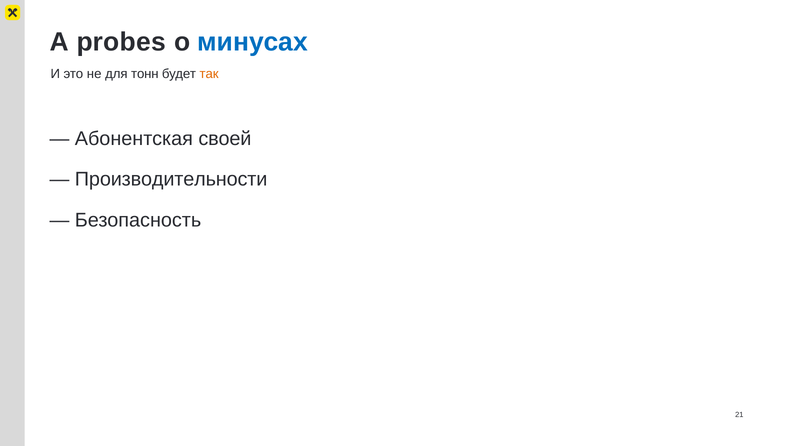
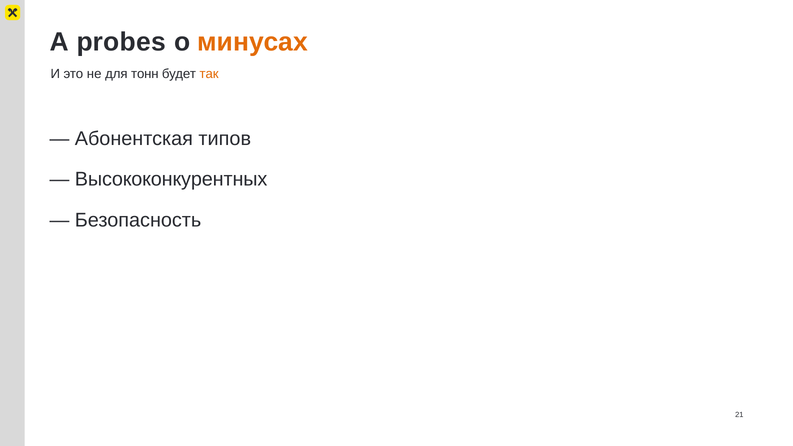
минусах colour: blue -> orange (253, 42)
своей: своей -> типов (225, 139)
Производительности: Производительности -> Высококонкурентных (171, 179)
